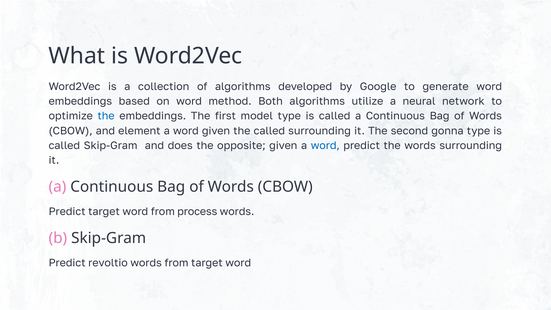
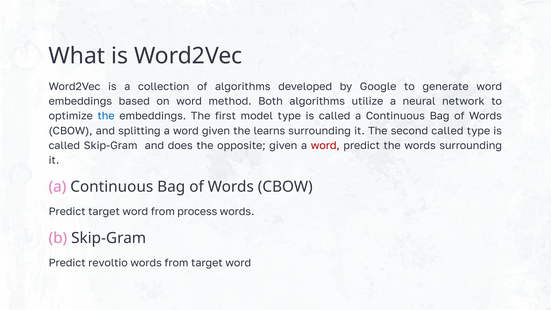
element: element -> splitting (139, 131)
the called: called -> learns (269, 131)
second gonna: gonna -> called (447, 131)
word colour: blue -> red (325, 146)
